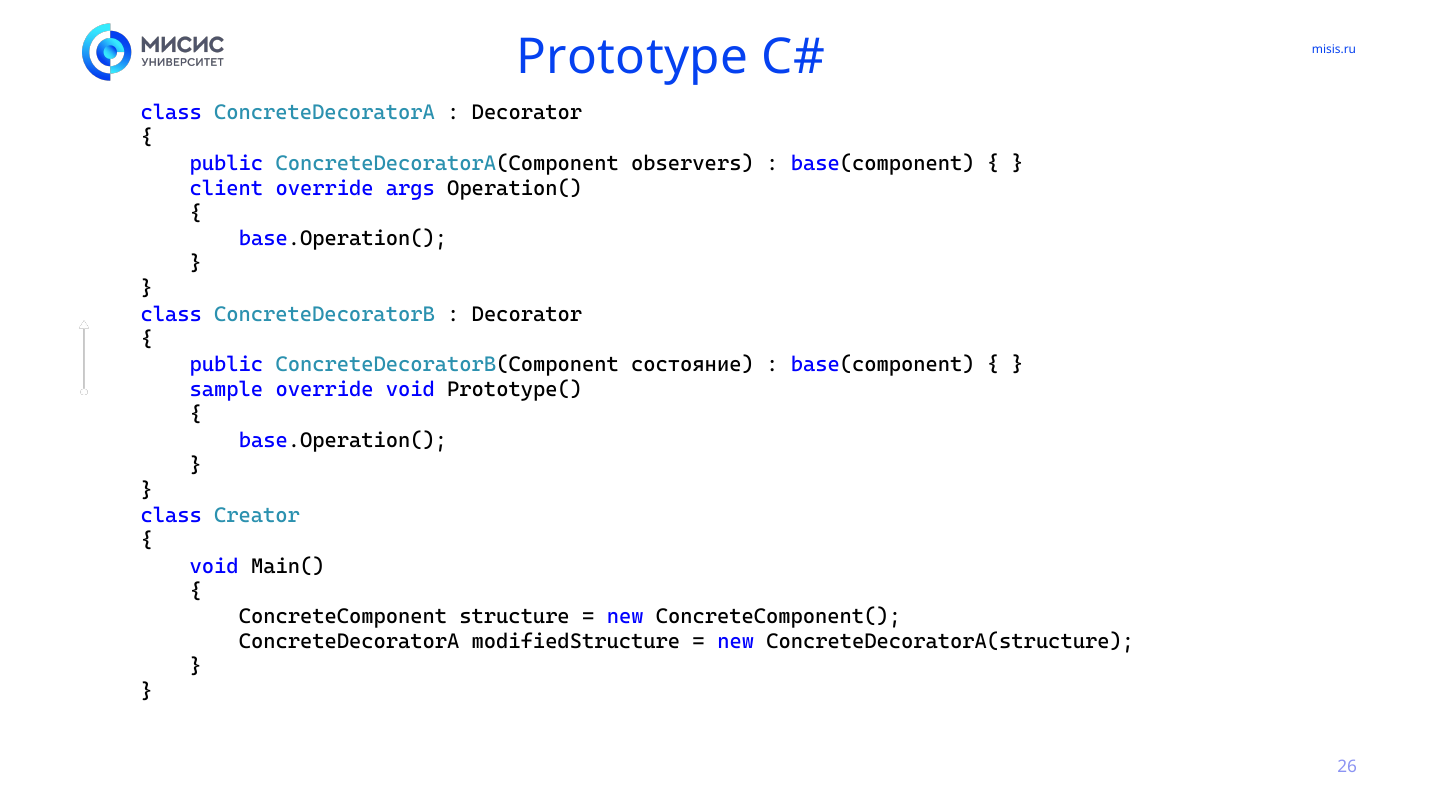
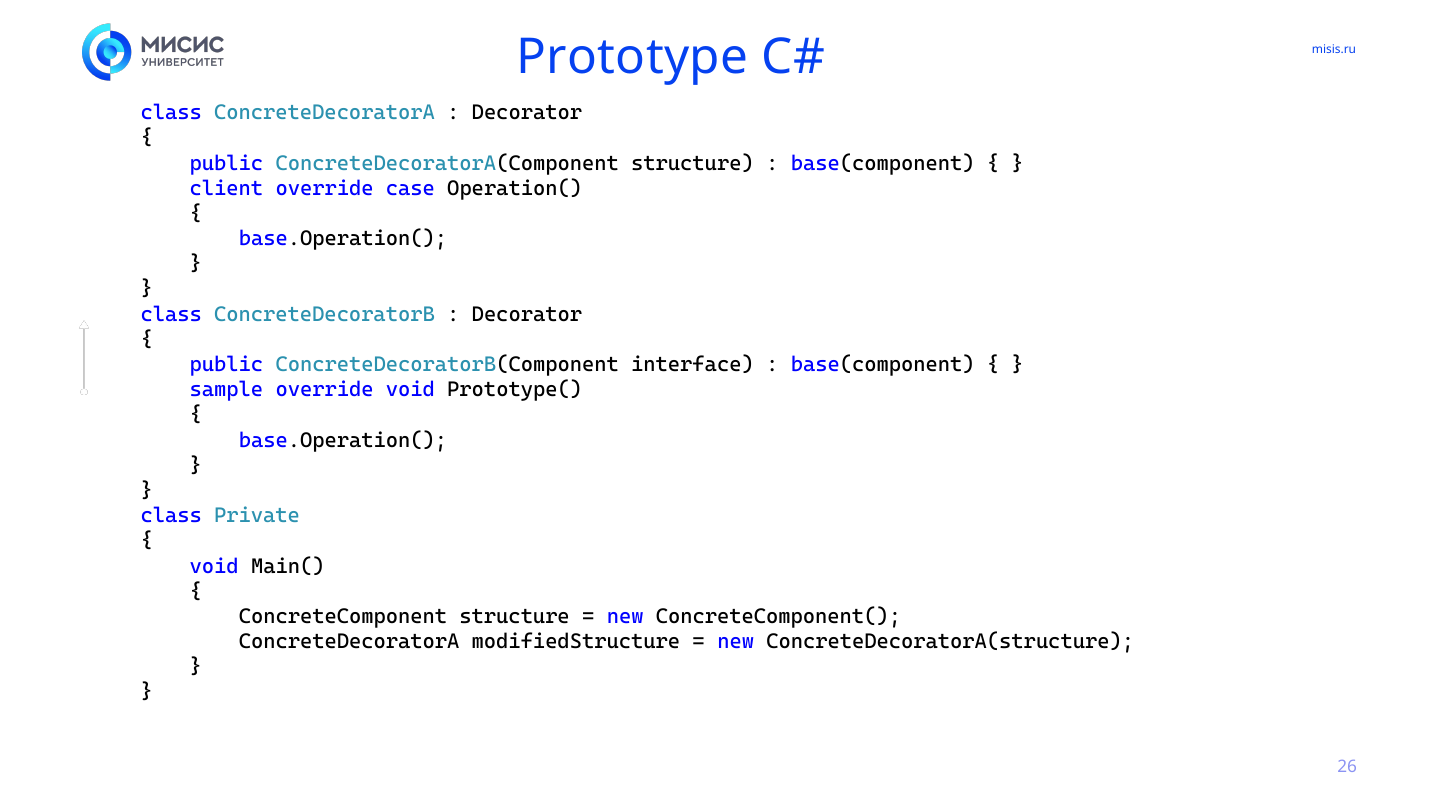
ConcreteDecoratorA(Component observers: observers -> structure (692, 163)
args: args -> case (410, 188)
состояние: состояние -> interface (692, 365)
Creator: Creator -> Private (257, 516)
